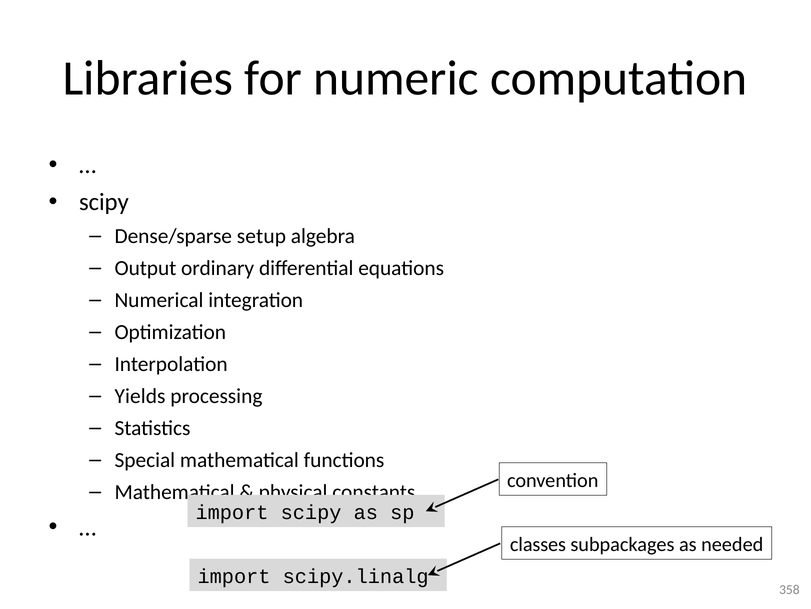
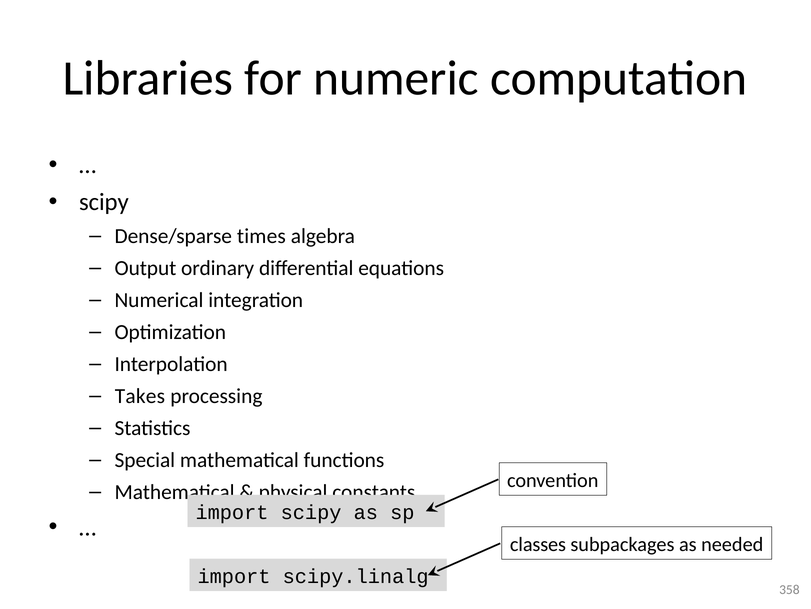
setup: setup -> times (261, 236)
Yields: Yields -> Takes (140, 396)
